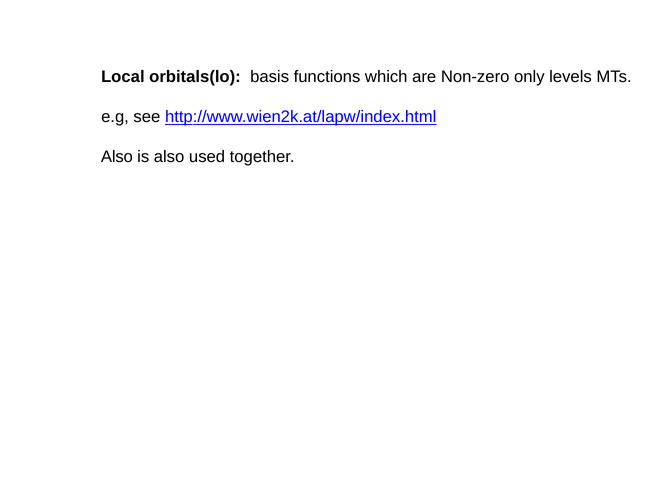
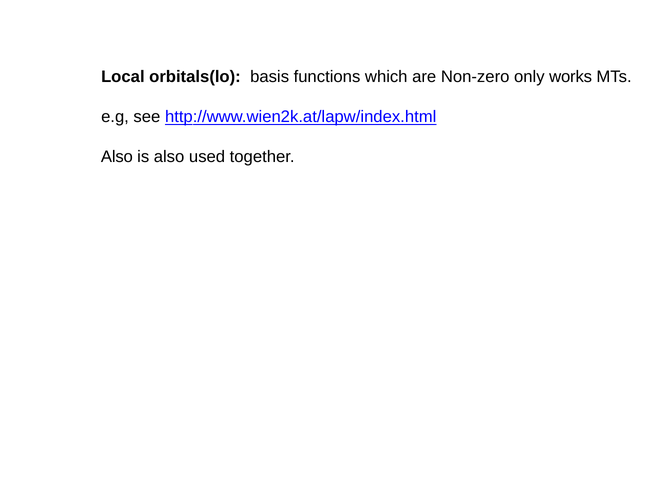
levels: levels -> works (571, 77)
